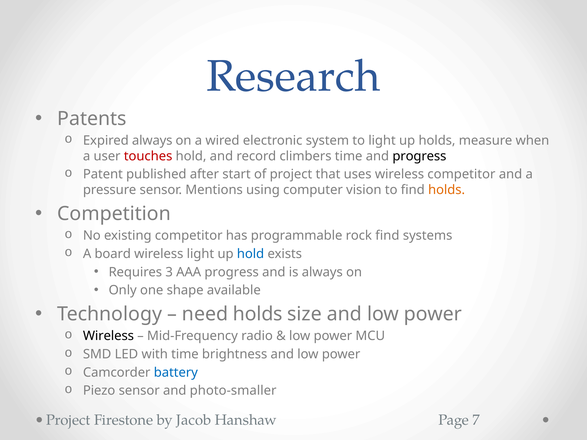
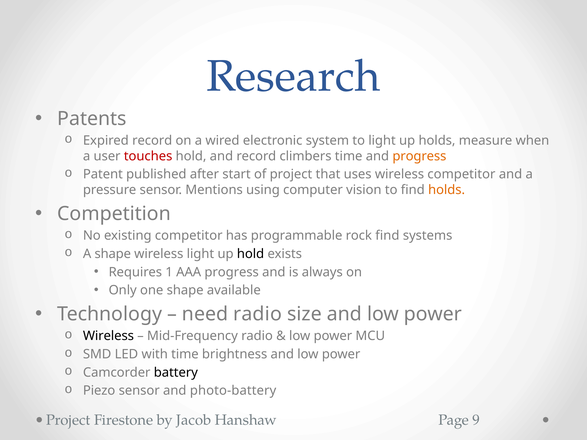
Expired always: always -> record (152, 140)
progress colour: black -> orange (419, 156)
A board: board -> shape (113, 254)
hold colour: blue -> black (251, 254)
3: 3 -> 1 (169, 272)
need holds: holds -> radio (258, 314)
battery colour: blue -> black (176, 373)
photo-smaller: photo-smaller -> photo-battery (233, 391)
7: 7 -> 9 (476, 420)
